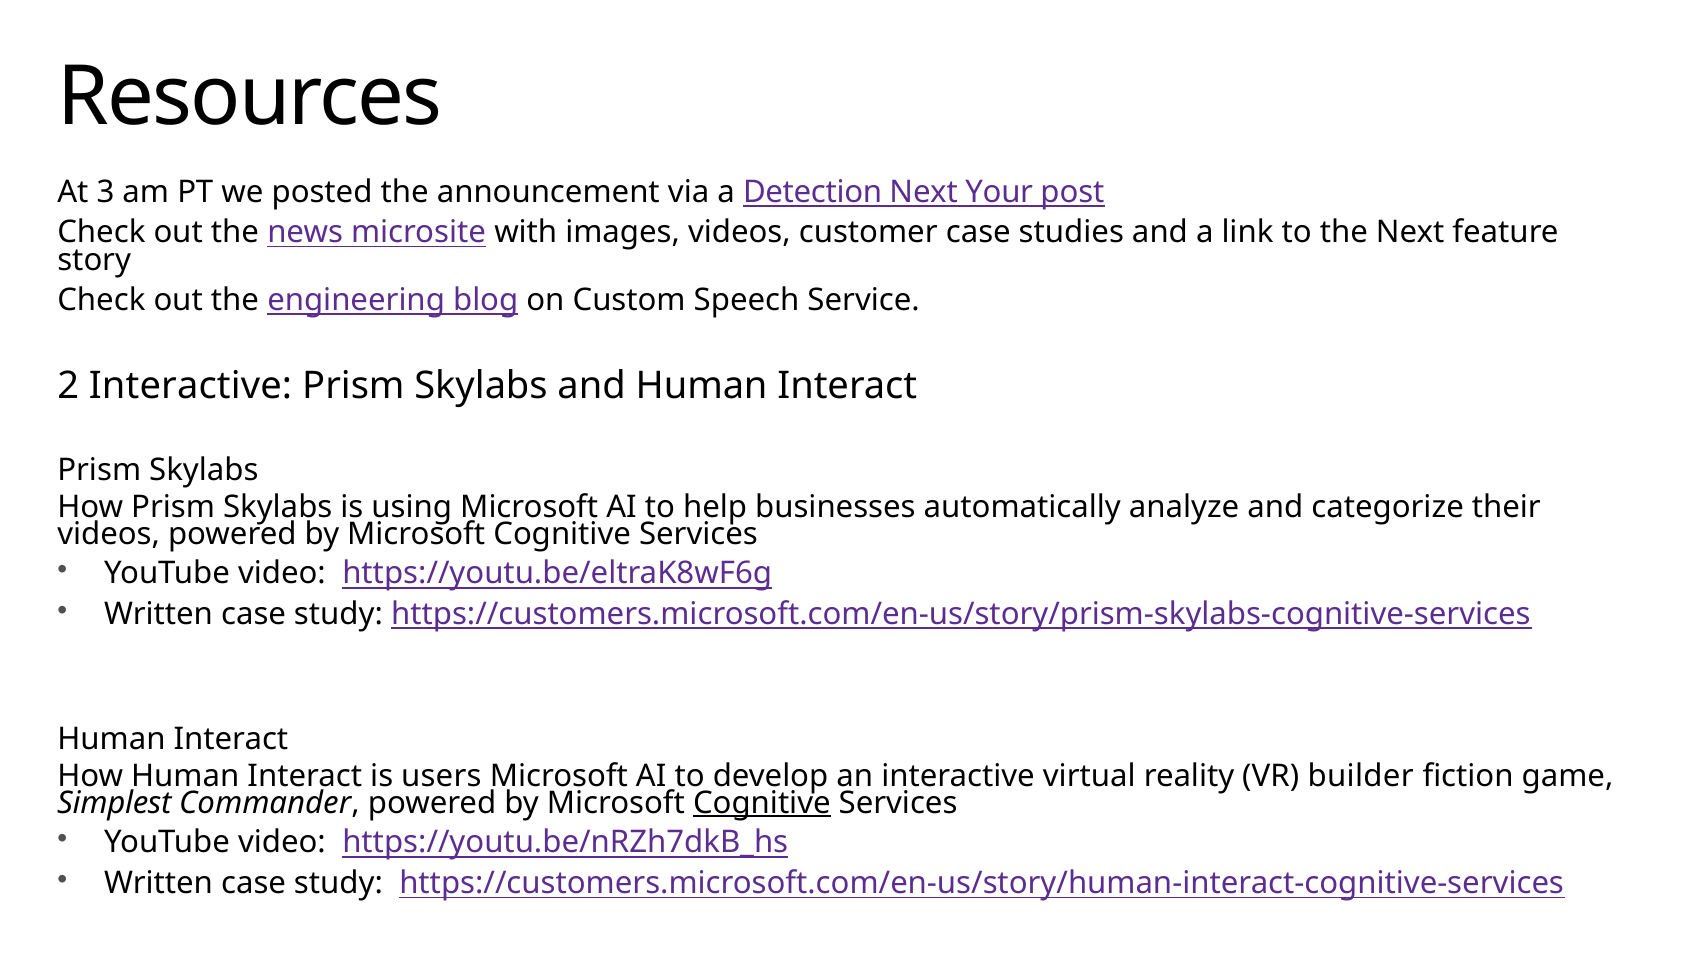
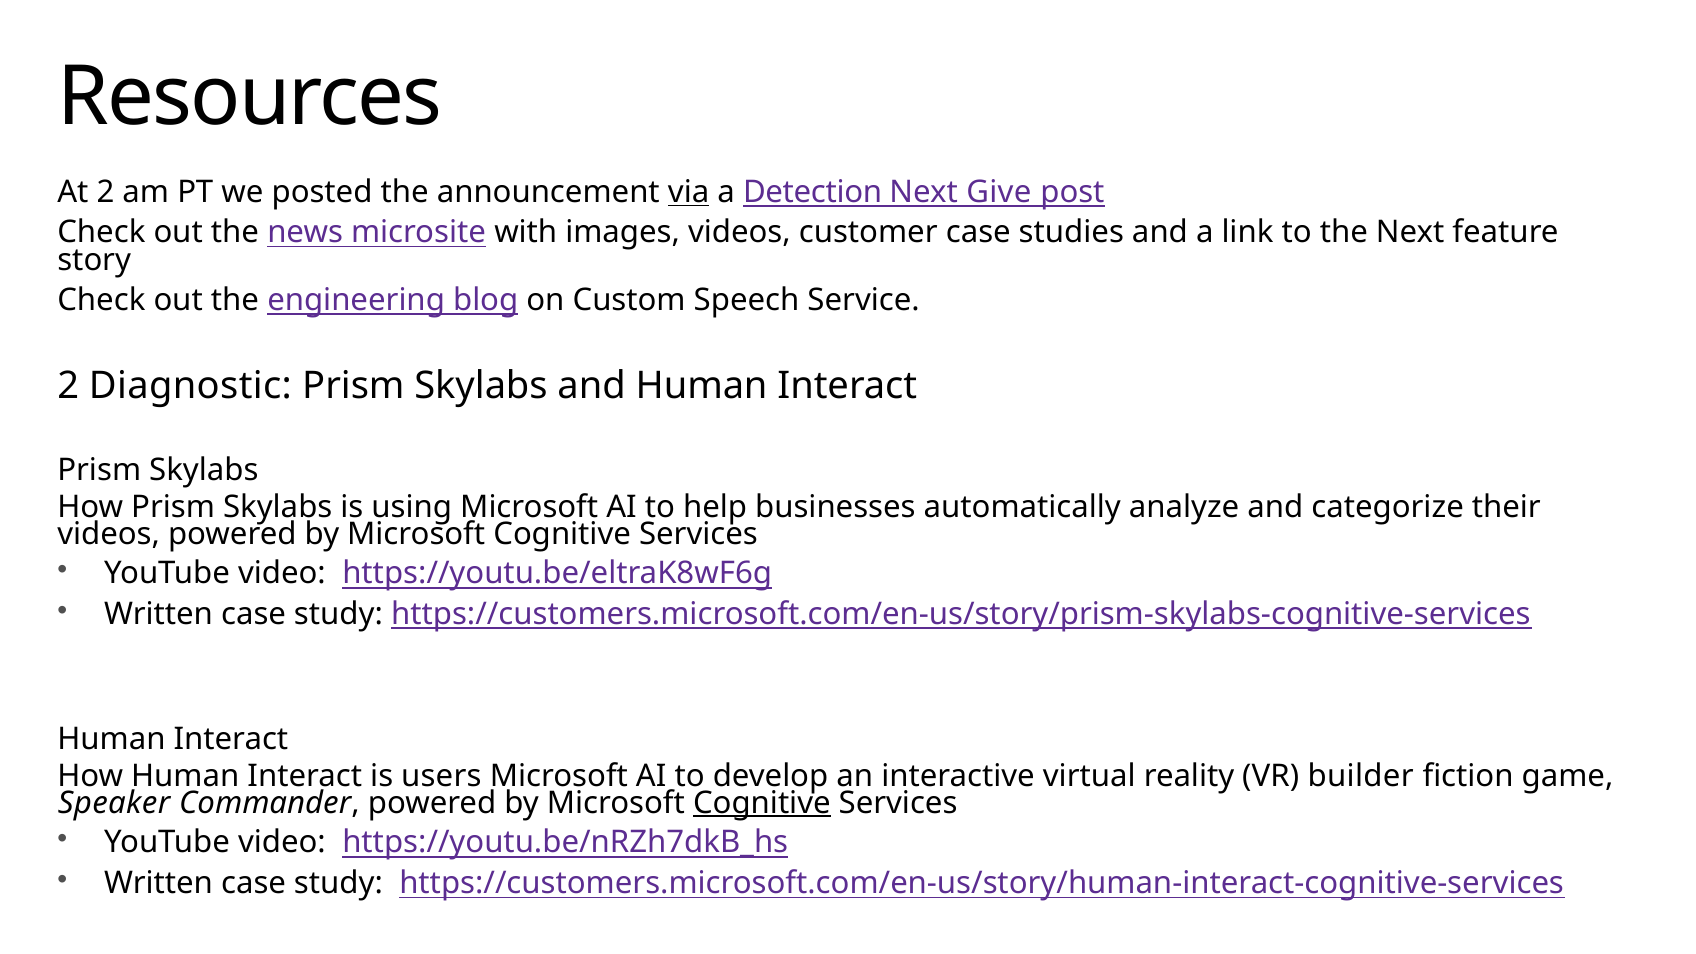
At 3: 3 -> 2 (106, 192)
via underline: none -> present (689, 192)
Your: Your -> Give (999, 192)
2 Interactive: Interactive -> Diagnostic (190, 386)
Simplest: Simplest -> Speaker (114, 803)
